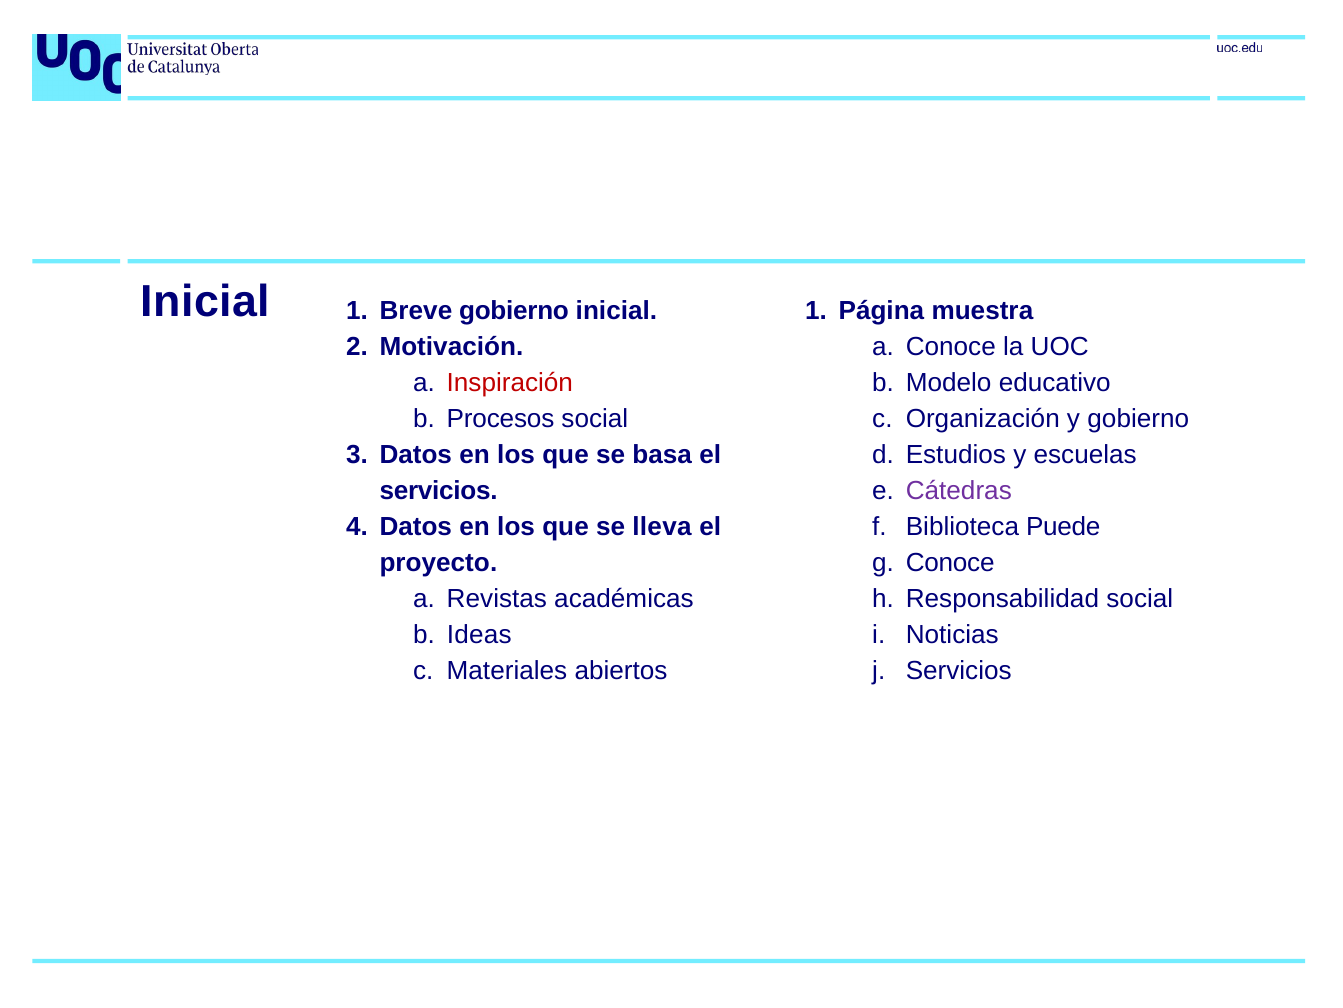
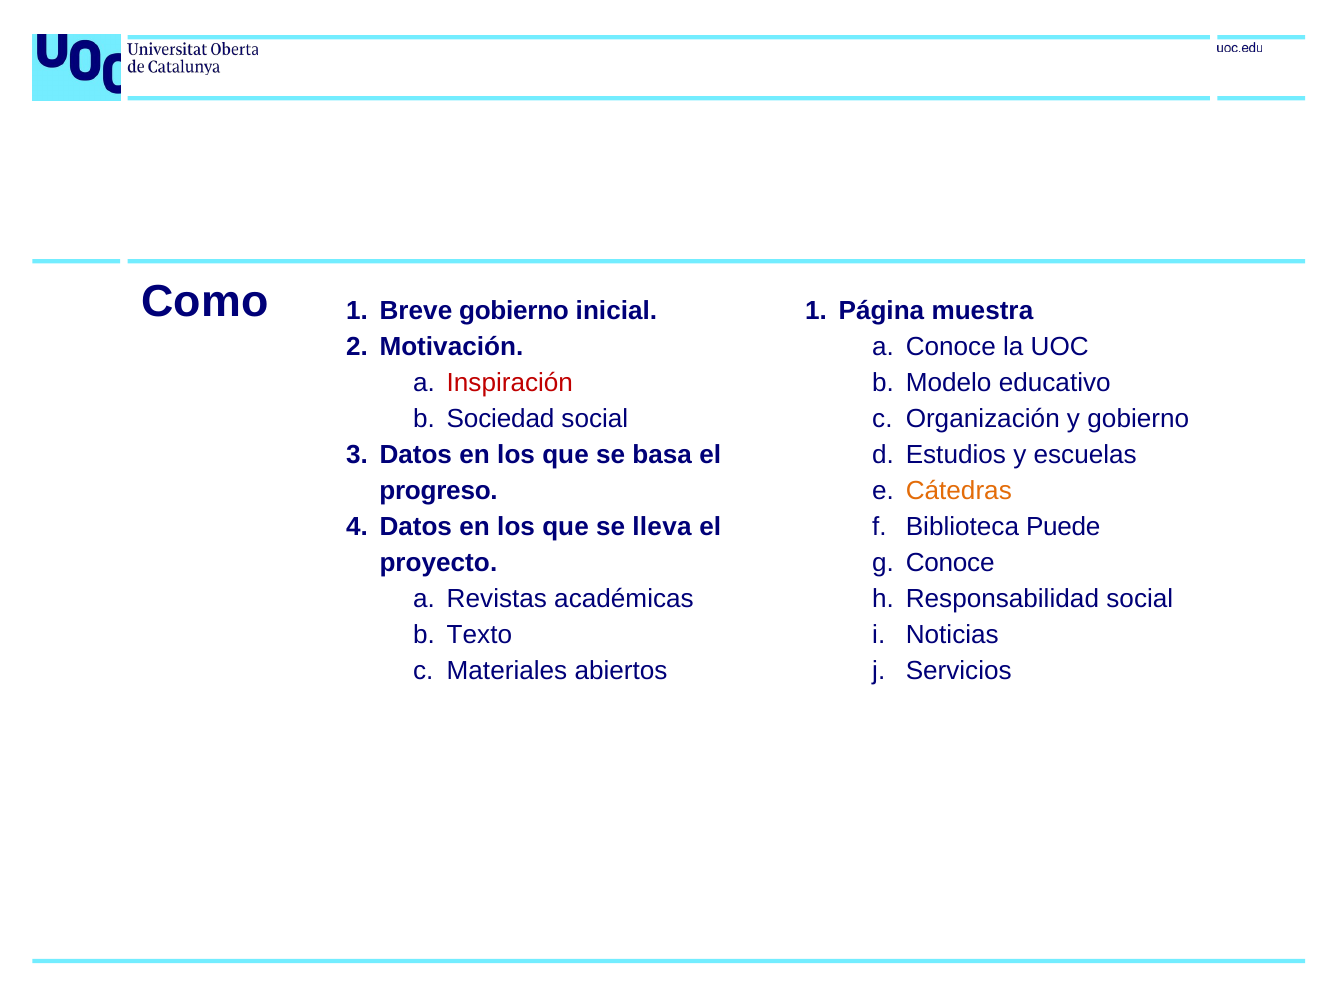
Inicial: Inicial -> Como (205, 302)
Procesos: Procesos -> Sociedad (501, 419)
servicios: servicios -> progreso (439, 491)
Cátedras colour: purple -> orange (959, 491)
Ideas: Ideas -> Texto (479, 635)
